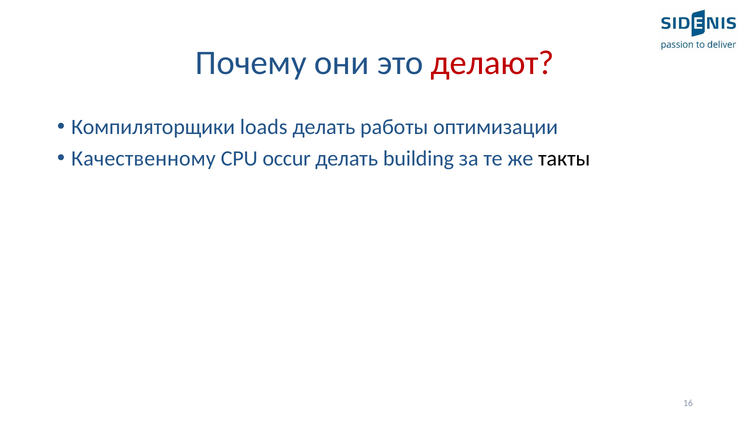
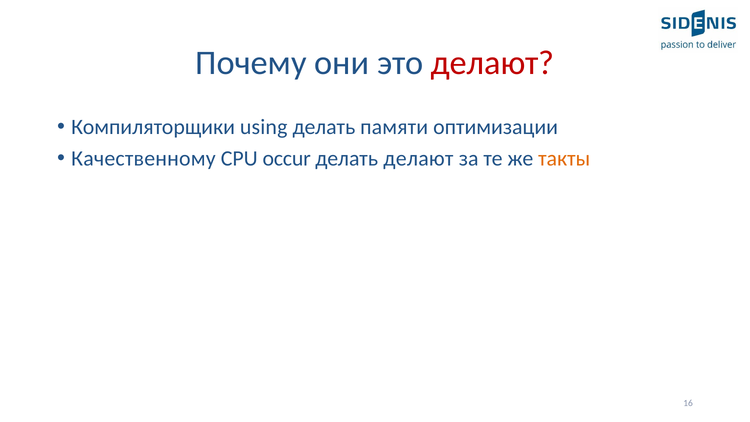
loads: loads -> using (264, 127)
работы: работы -> памяти (394, 127)
делать building: building -> делают (418, 158)
такты colour: black -> orange (564, 158)
